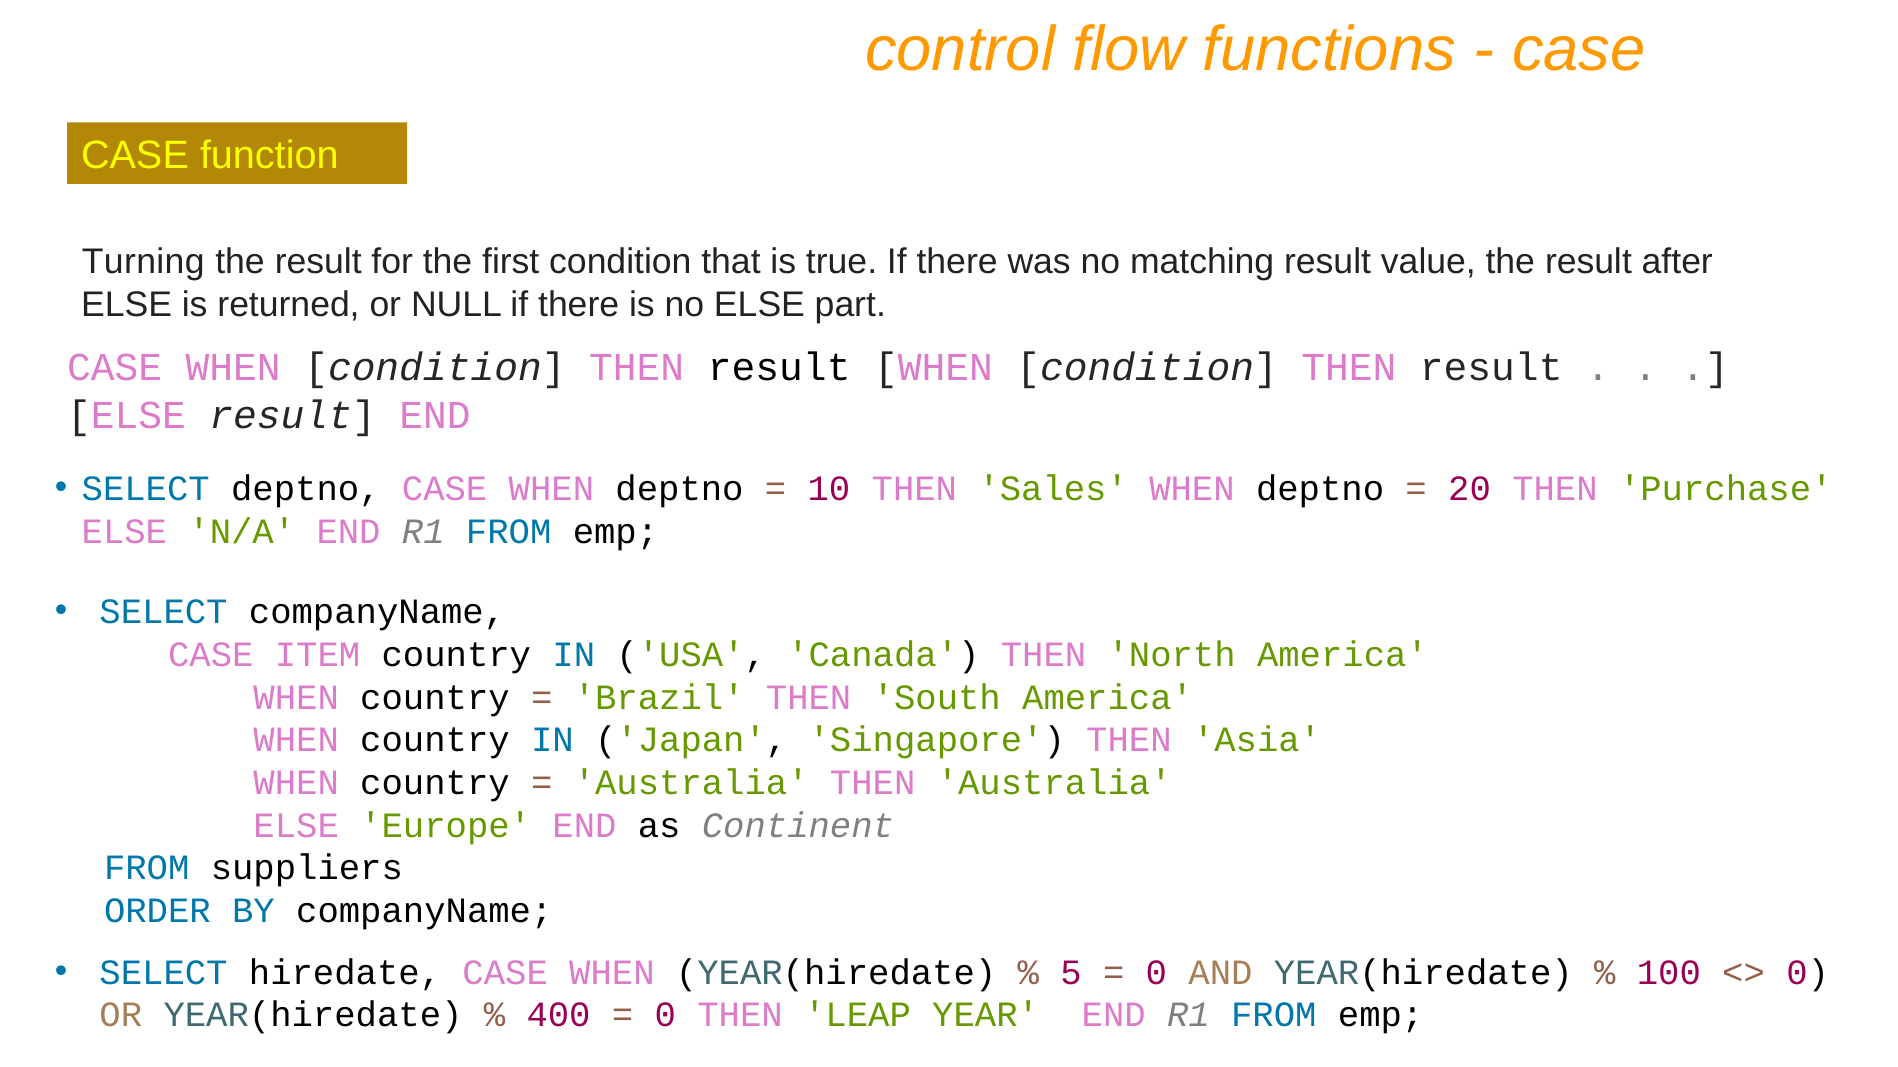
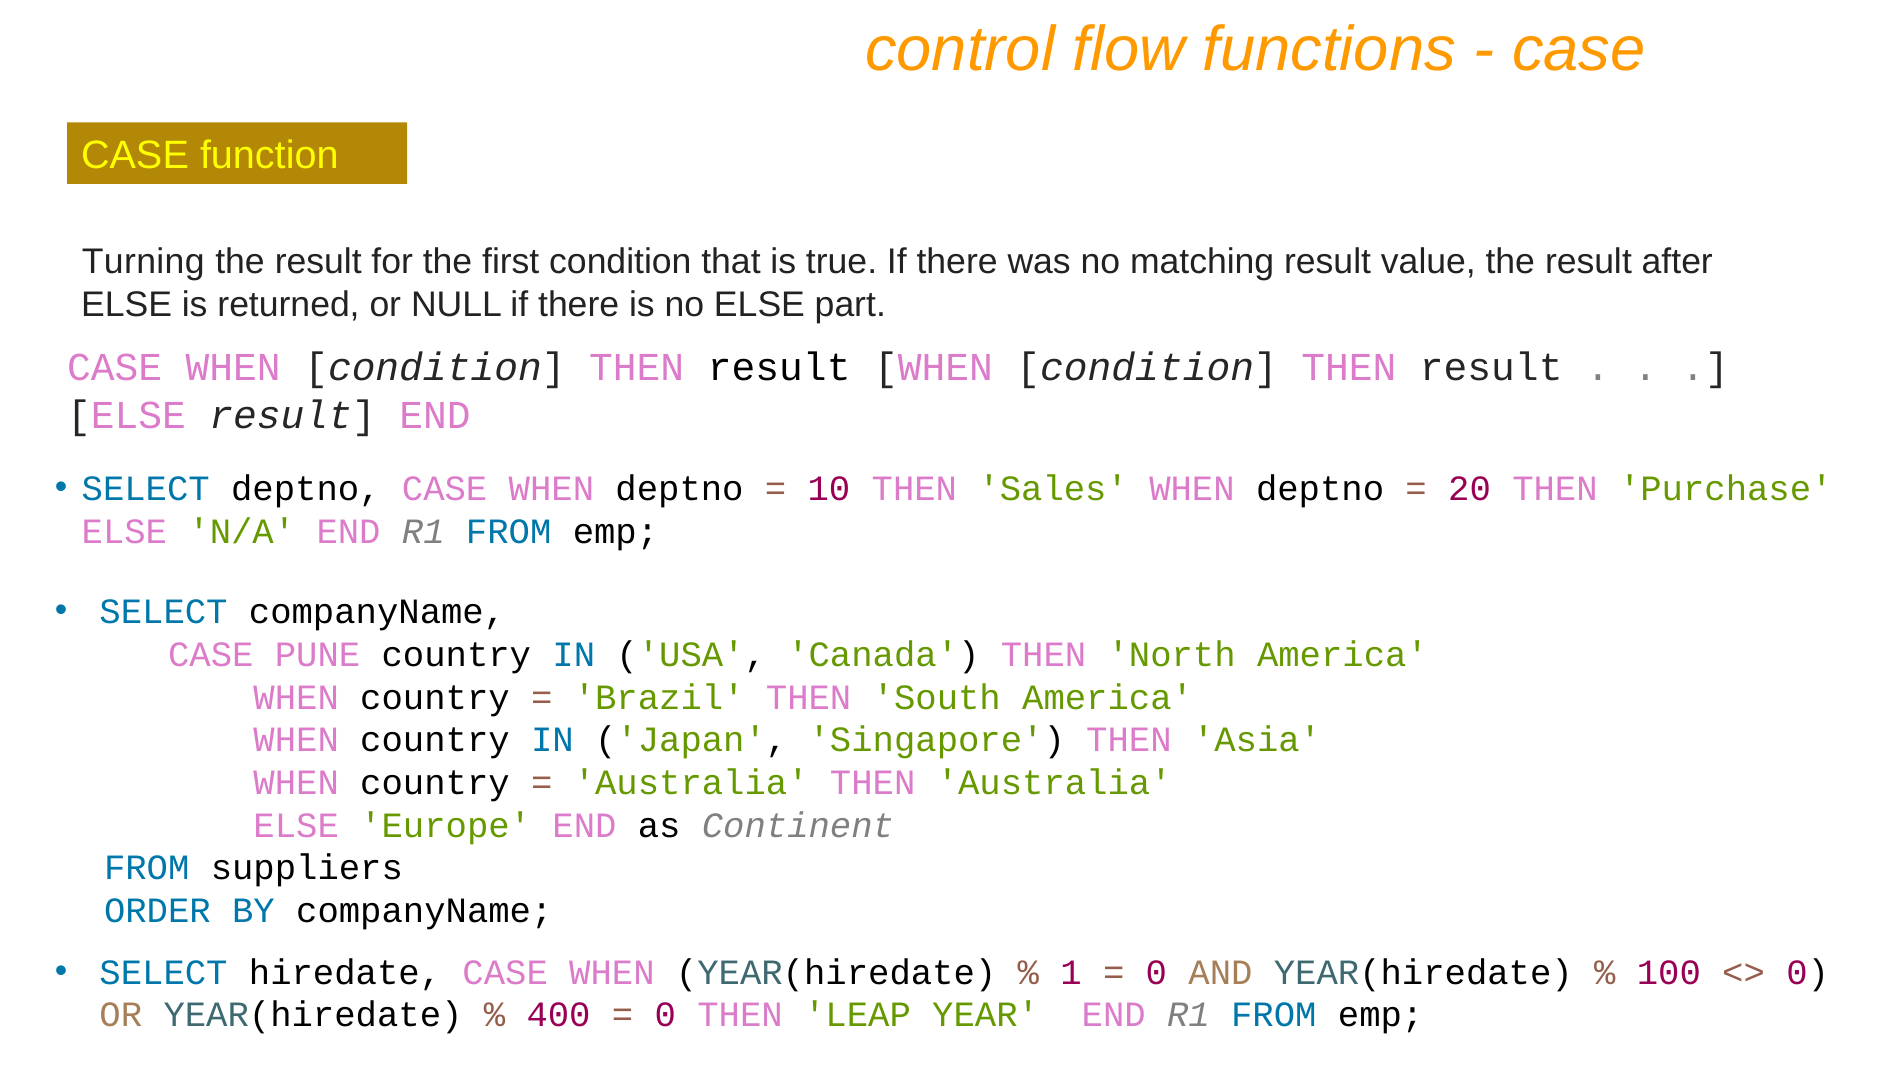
ITEM: ITEM -> PUNE (318, 655)
5: 5 -> 1 (1071, 973)
